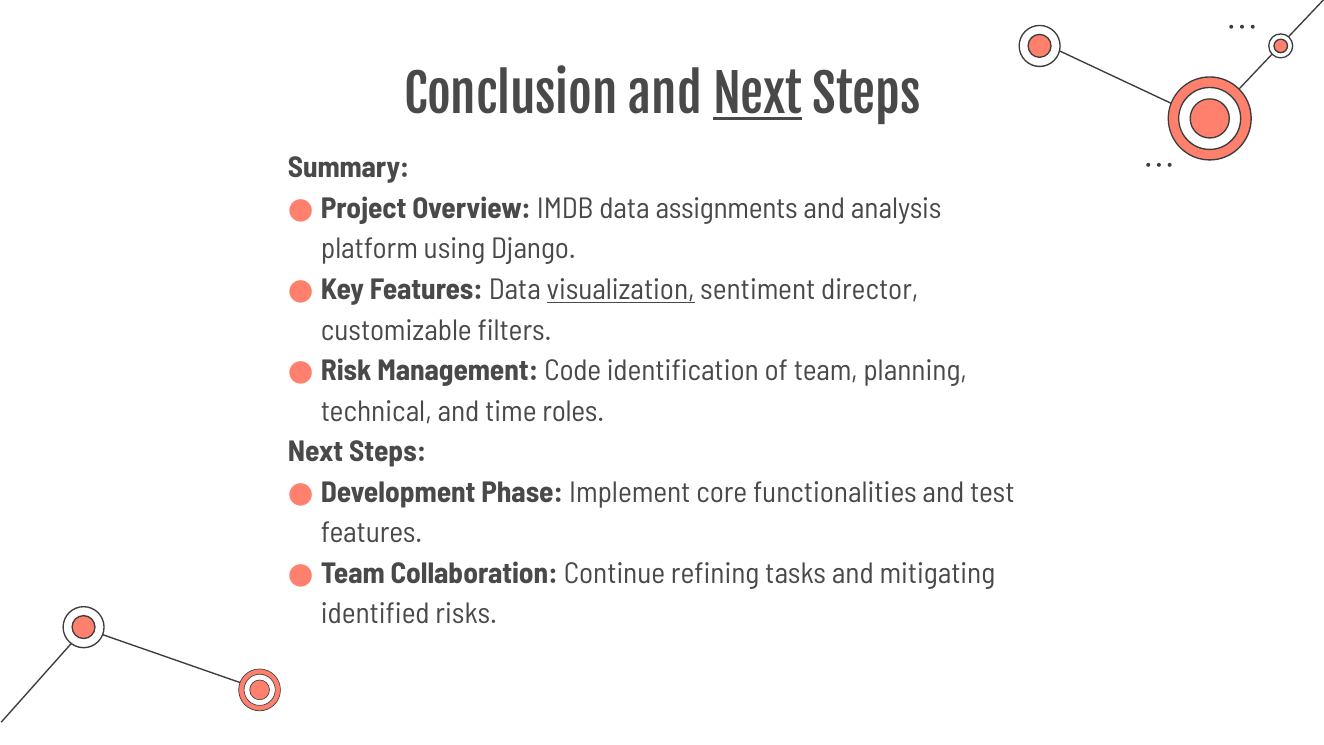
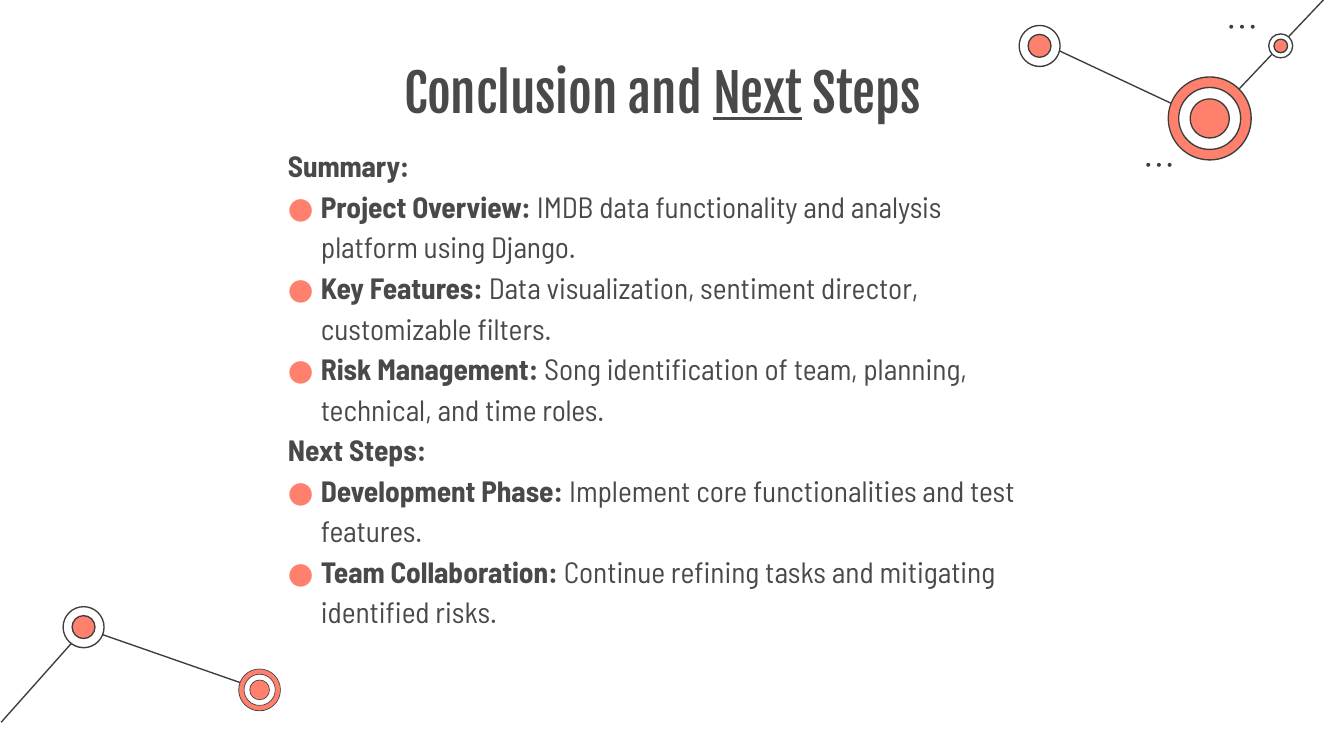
assignments: assignments -> functionality (727, 209)
visualization underline: present -> none (621, 290)
Code: Code -> Song (573, 371)
